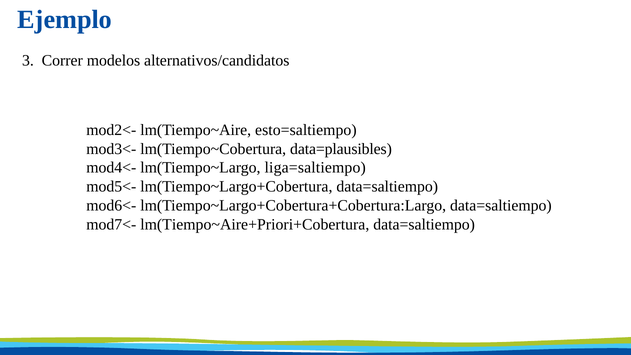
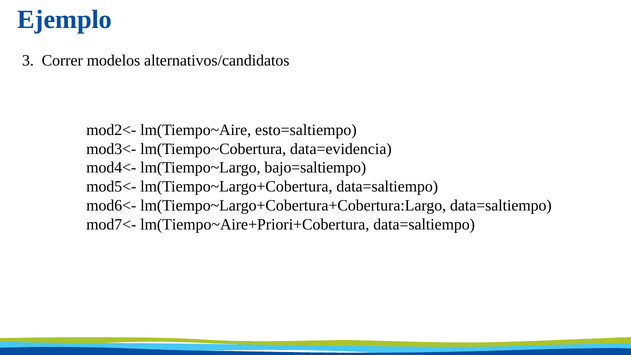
data=plausibles: data=plausibles -> data=evidencia (341, 149)
liga=saltiempo: liga=saltiempo -> bajo=saltiempo (315, 168)
